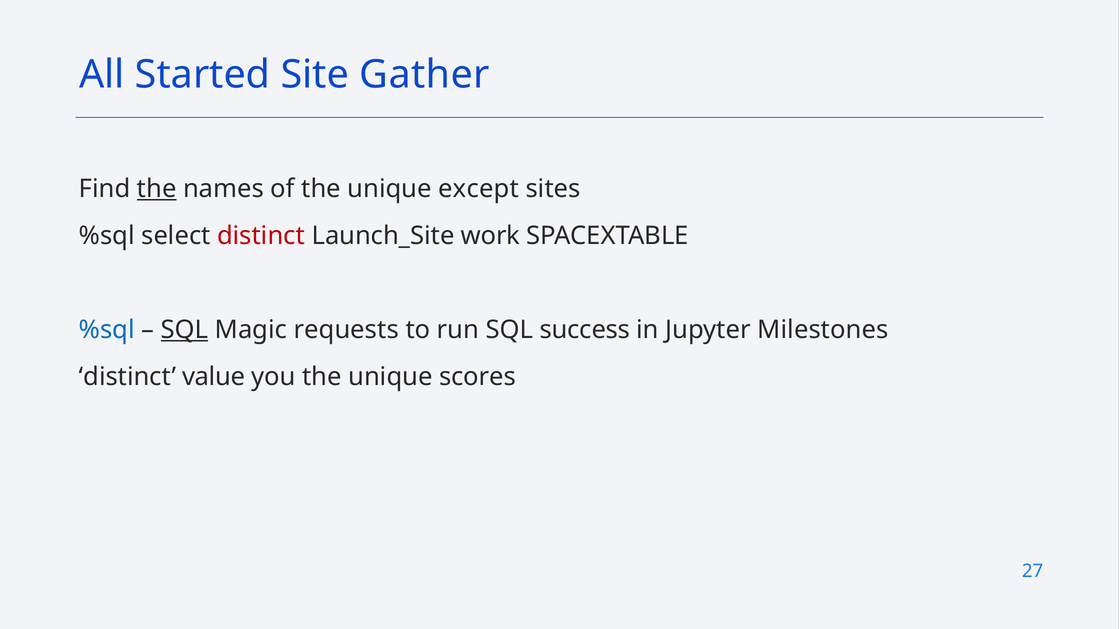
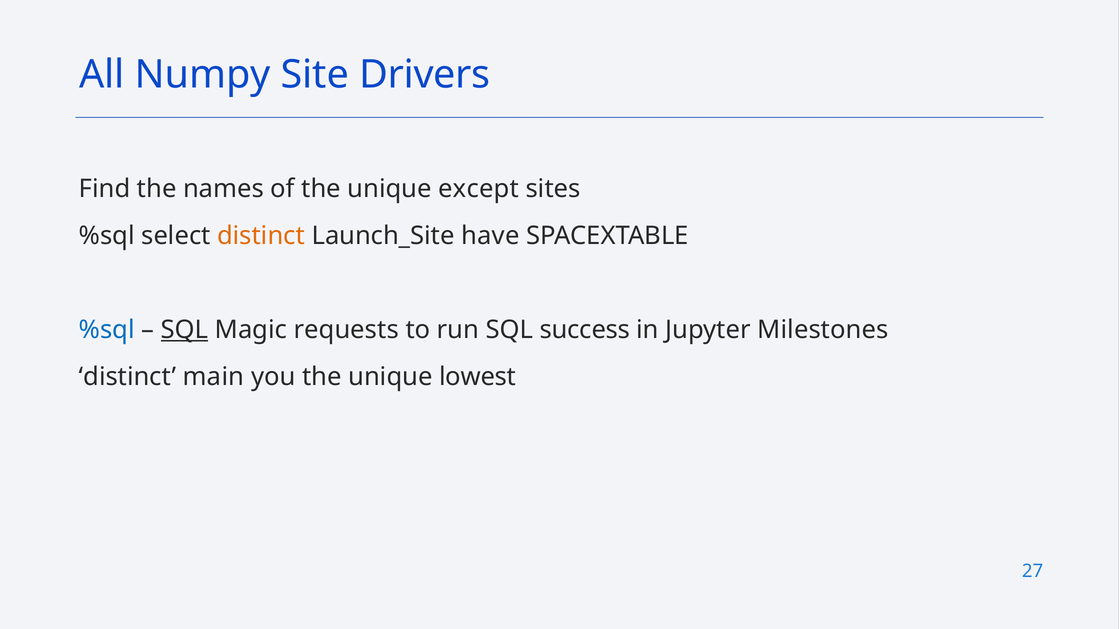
Started: Started -> Numpy (203, 75)
Gather: Gather -> Drivers (425, 75)
the underline: present -> none (157, 189)
distinct colour: red -> orange (261, 236)
work: work -> have (490, 236)
value: value -> main (213, 377)
scores: scores -> lowest (478, 377)
